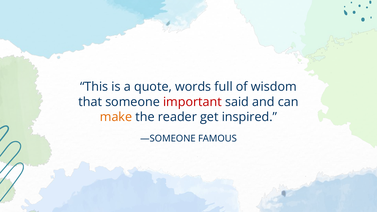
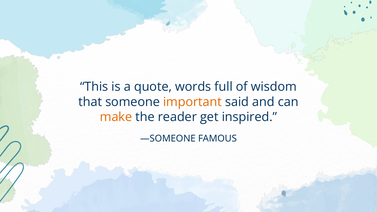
important colour: red -> orange (192, 102)
